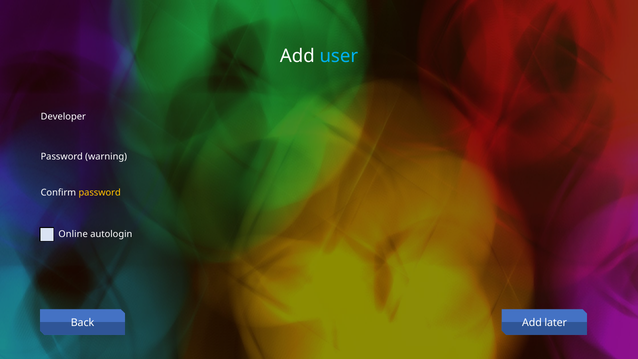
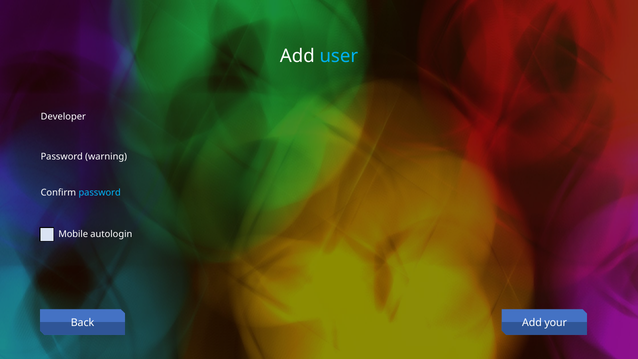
password colour: yellow -> light blue (100, 192)
Online: Online -> Mobile (73, 234)
later: later -> your (556, 323)
